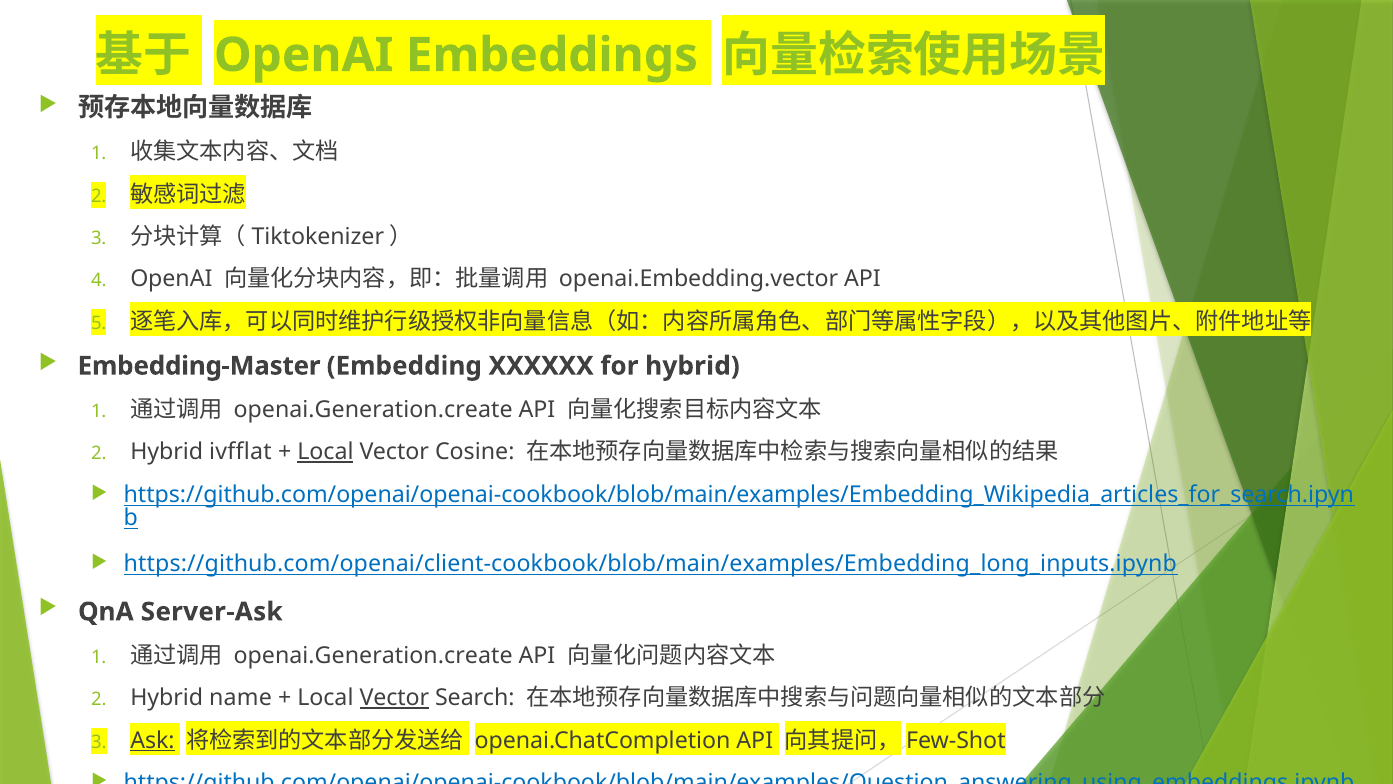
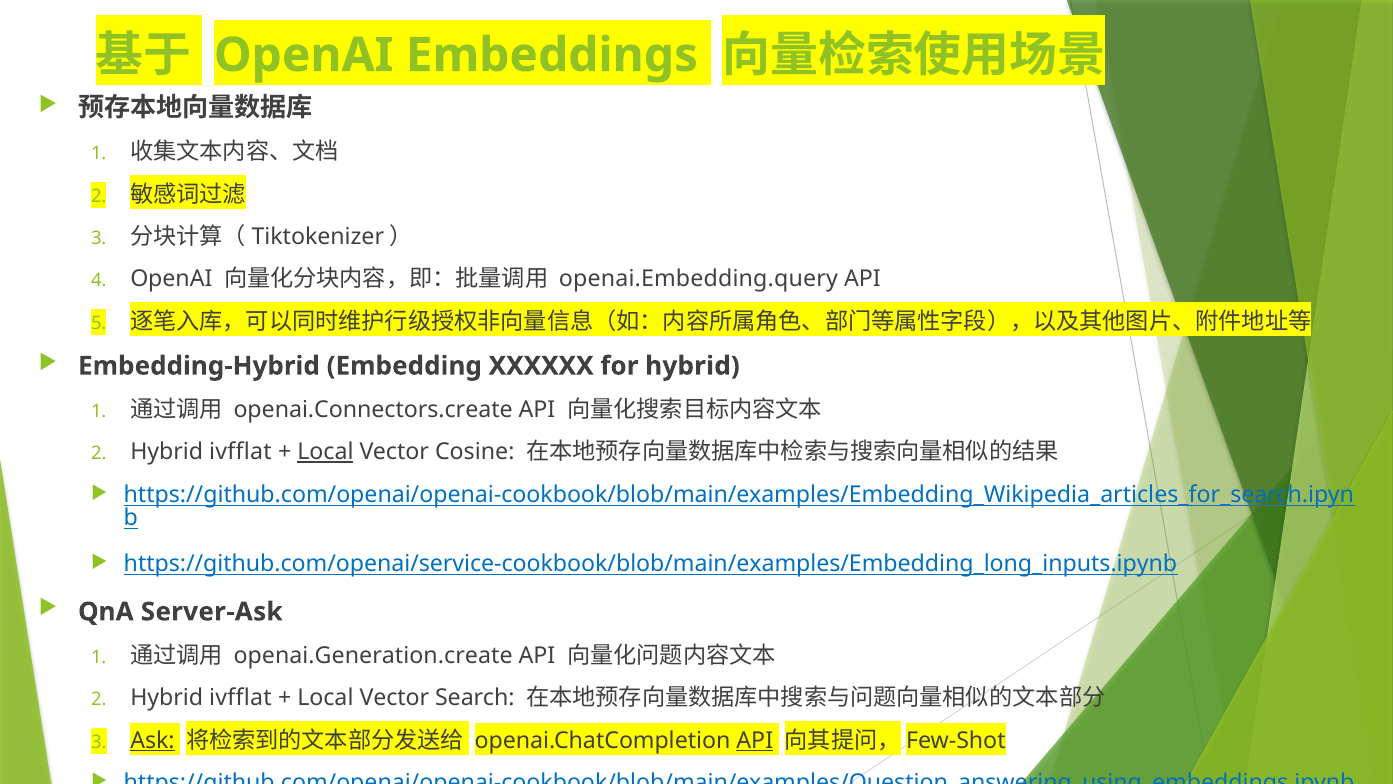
openai.Embedding.vector: openai.Embedding.vector -> openai.Embedding.query (698, 279)
Embedding-Master: Embedding-Master -> Embedding-Hybrid (199, 366)
openai.Generation.create: openai.Generation.create -> openai.Connectors.create (373, 410)
https://github.com/openai/client-cookbook/blob/main/examples/Embedding_long_inputs.ipynb: https://github.com/openai/client-cookbook/blob/main/examples/Embedding_long_inputs.ipynb -> https://github.com/openai/service-cookbook/blob/main/examples/Embedding_long_inputs.ipynb (650, 563)
name: name -> ivfflat (240, 698)
Vector underline: present -> none (394, 698)
API underline: none -> present (755, 740)
